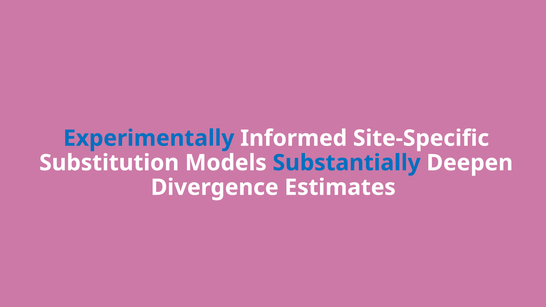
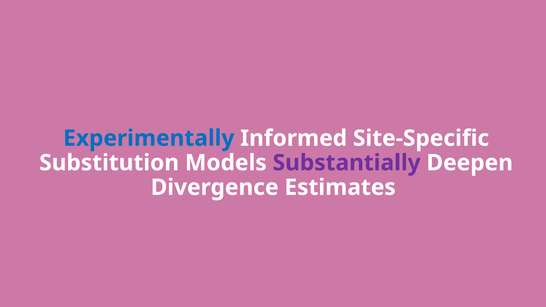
Substantially colour: blue -> purple (347, 163)
